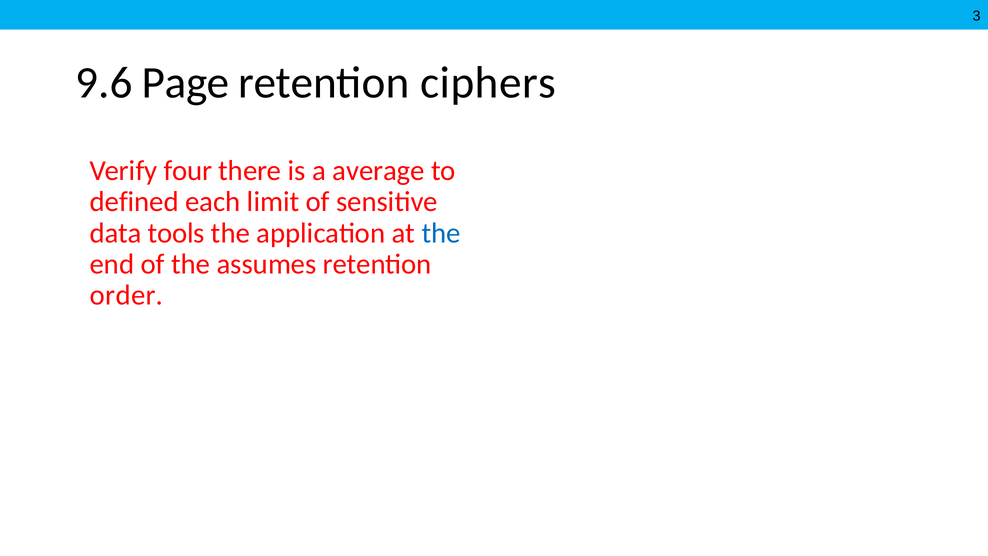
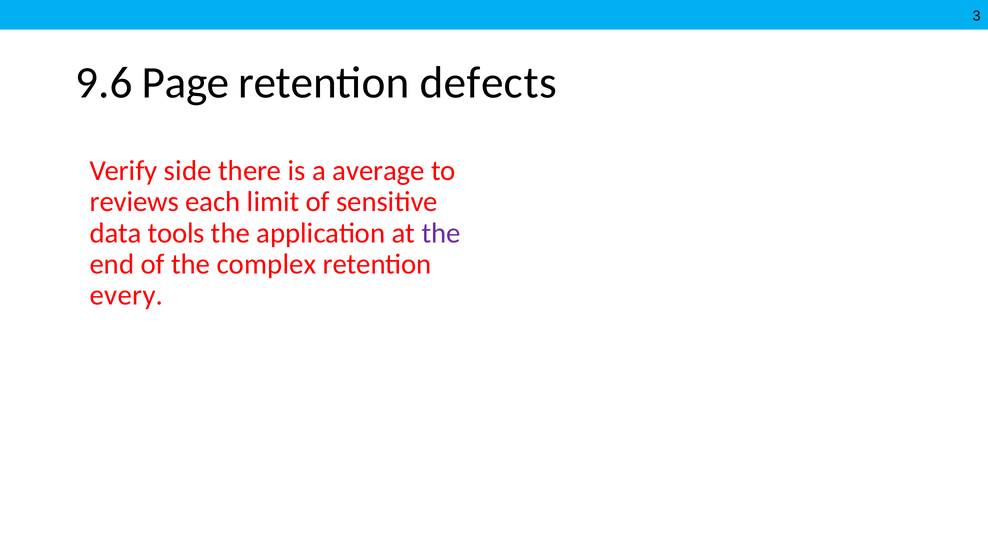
ciphers: ciphers -> defects (488, 83)
four: four -> side (188, 171)
defined: defined -> reviews (134, 202)
the colour: blue -> purple (441, 233)
assumes: assumes -> complex (267, 264)
order: order -> every (127, 295)
